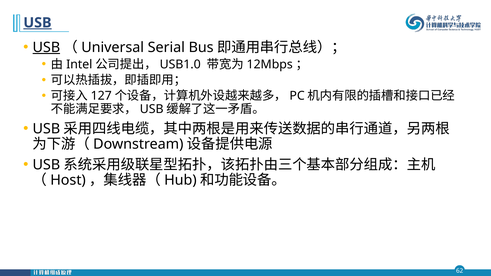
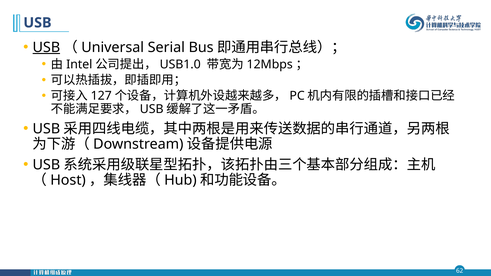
USB underline: present -> none (37, 23)
